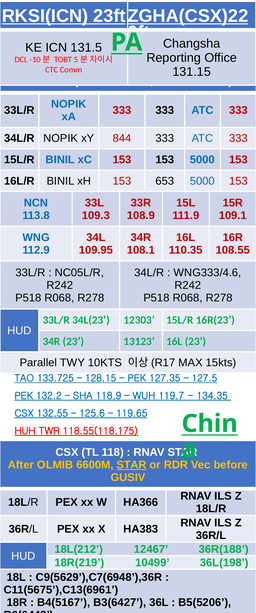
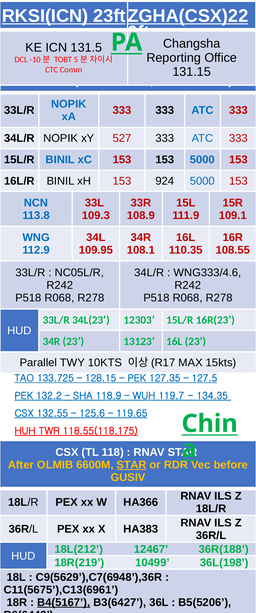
844: 844 -> 527 (122, 138)
653: 653 -> 924 (165, 181)
B4(5167 underline: none -> present (64, 602)
